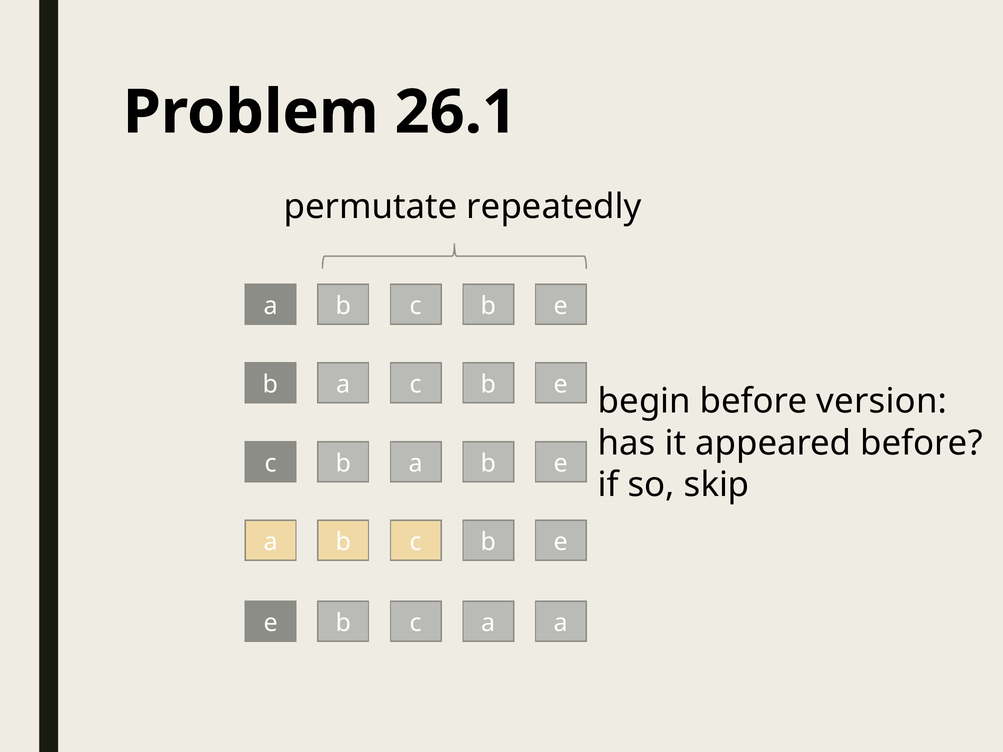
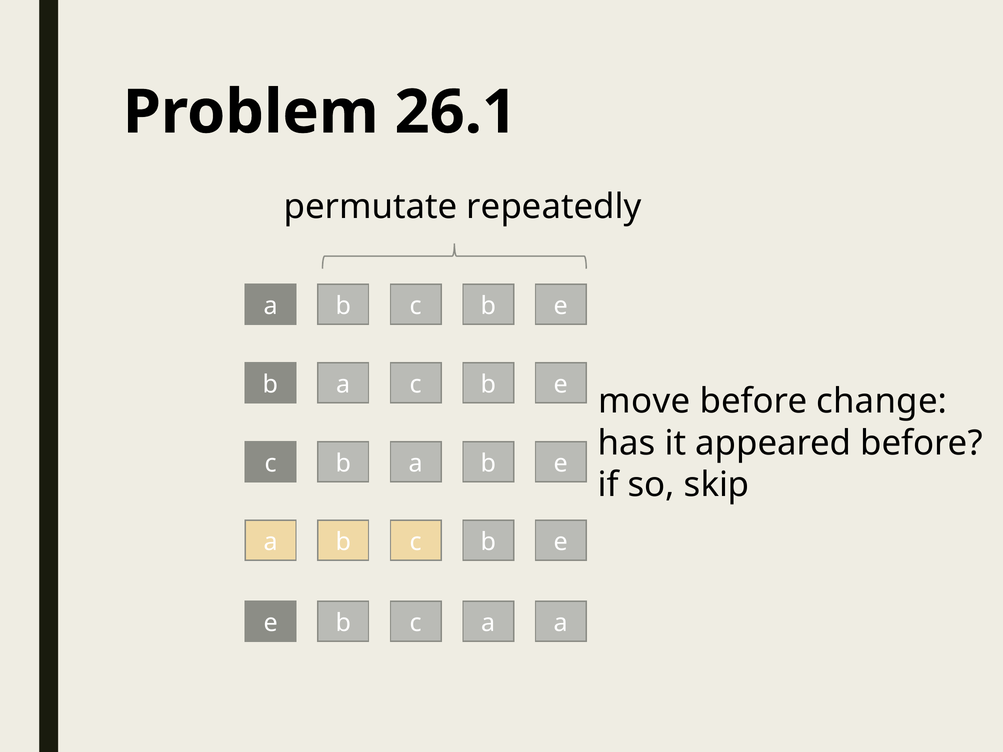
begin: begin -> move (644, 401)
version: version -> change (882, 401)
